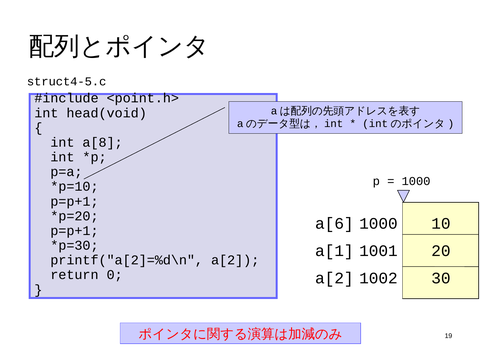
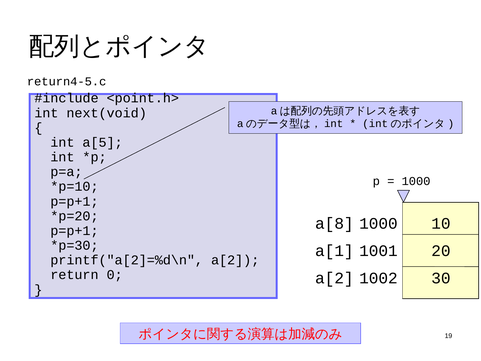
struct4-5.c: struct4-5.c -> return4-5.c (67, 82)
head(void: head(void -> next(void (107, 113)
a[8: a[8 -> a[5 (103, 142)
a[6: a[6 -> a[8 (334, 223)
